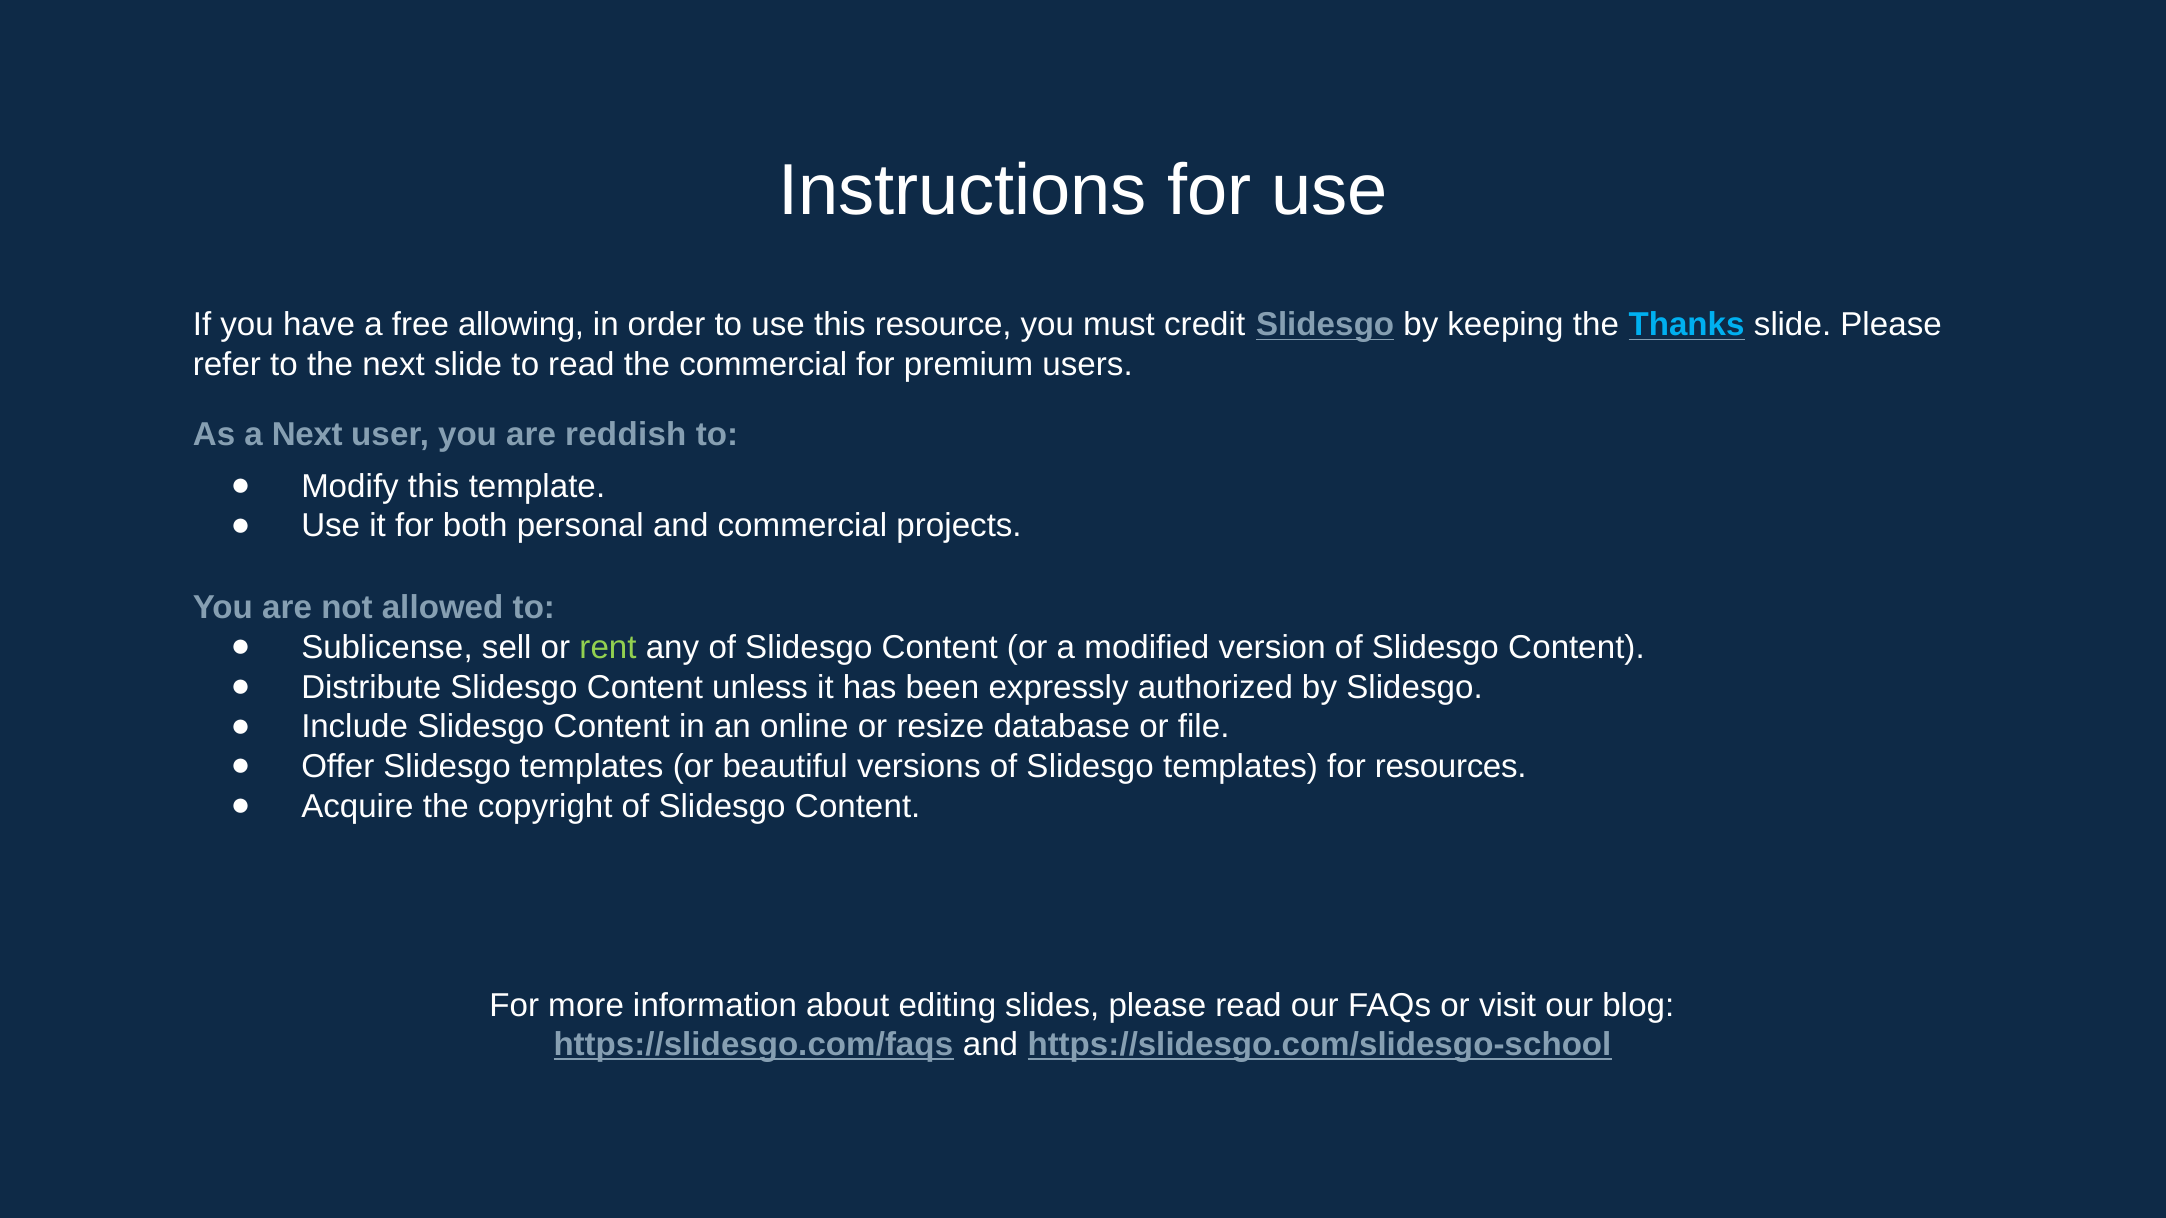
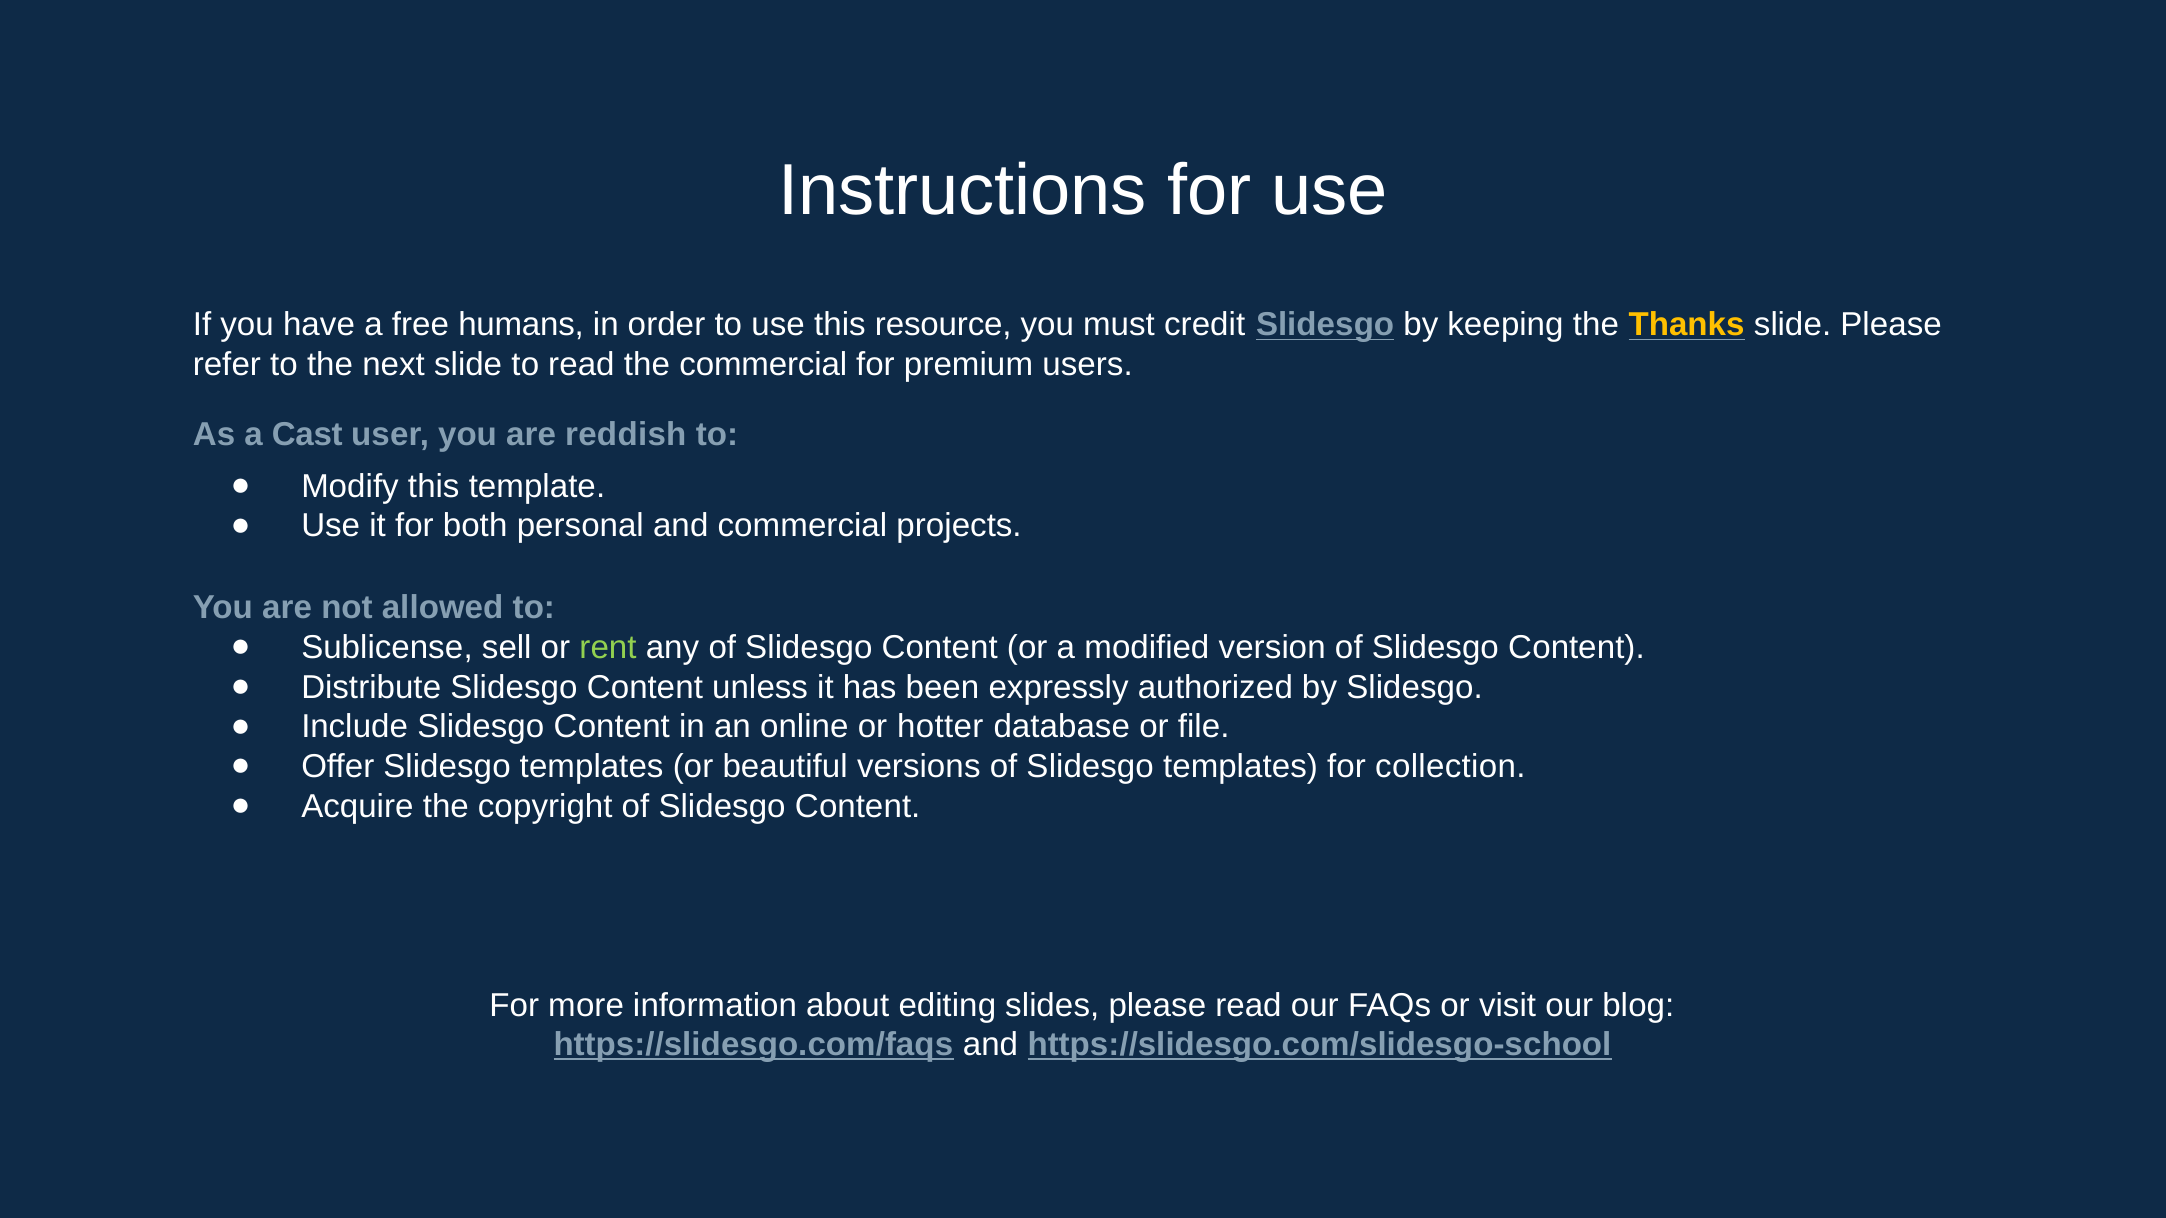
allowing: allowing -> humans (521, 325)
Thanks colour: light blue -> yellow (1687, 325)
a Next: Next -> Cast (307, 435)
resize: resize -> hotter (940, 727)
resources: resources -> collection (1450, 767)
